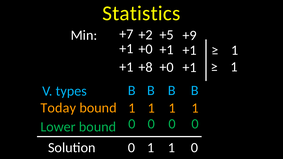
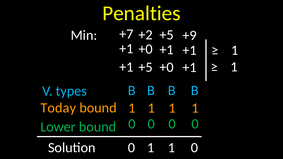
Statistics: Statistics -> Penalties (141, 13)
+8: +8 -> +5 (146, 67)
